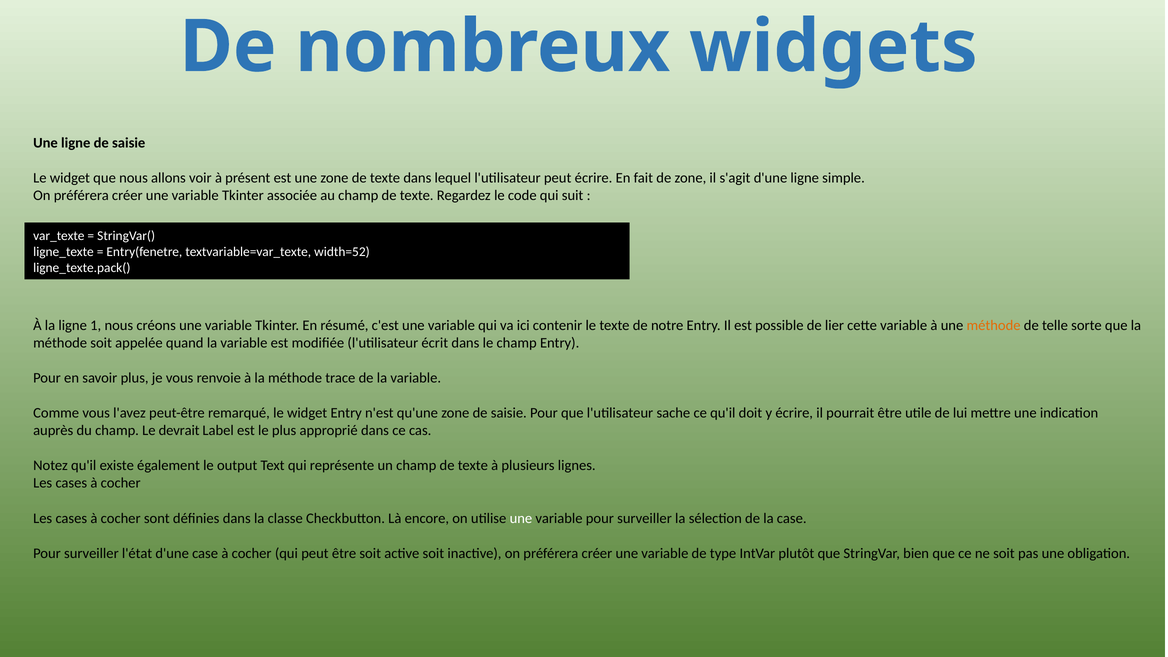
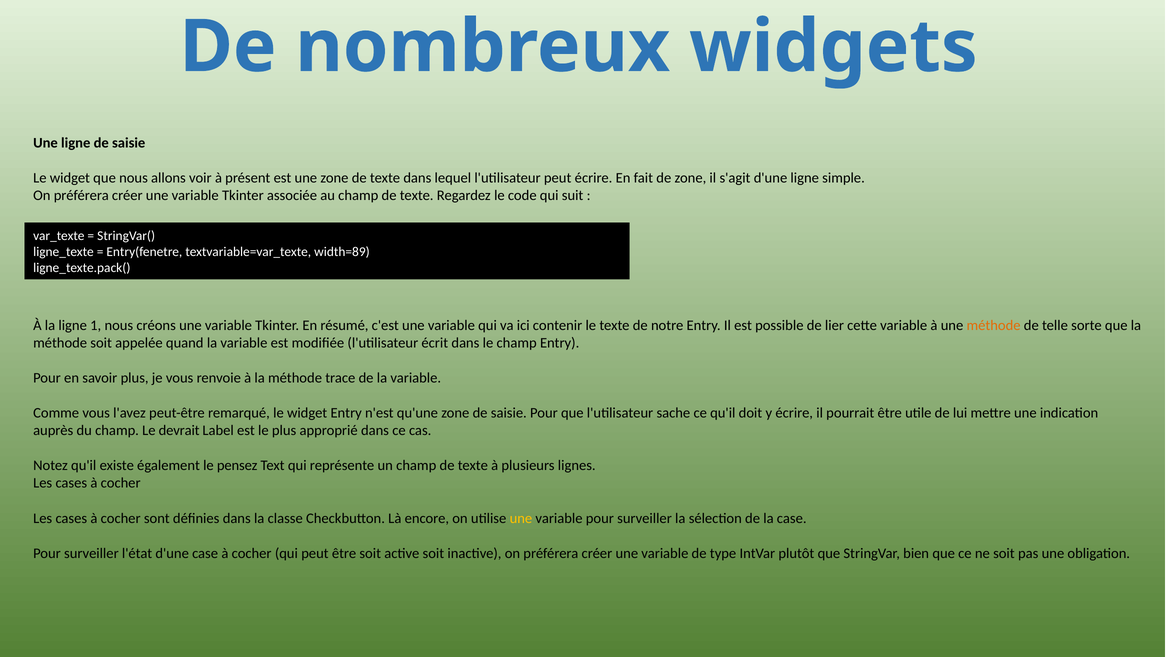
width=52: width=52 -> width=89 (342, 252)
output: output -> pensez (237, 466)
une colour: white -> yellow (521, 518)
